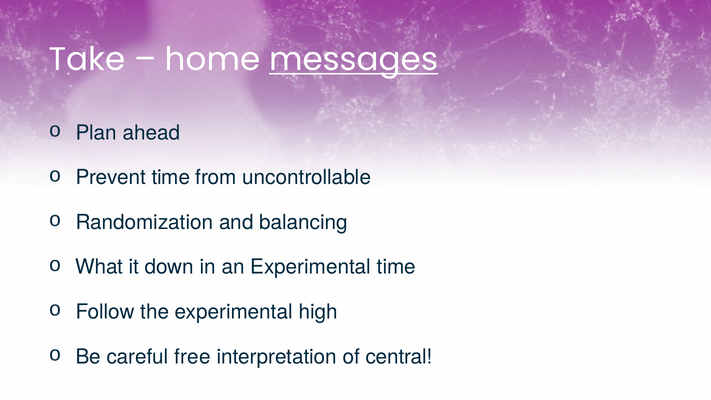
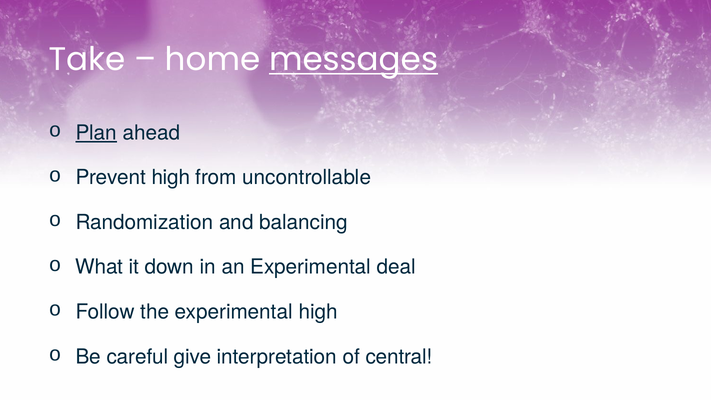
Plan underline: none -> present (96, 133)
Prevent time: time -> high (171, 178)
Experimental time: time -> deal (396, 267)
free: free -> give (193, 357)
